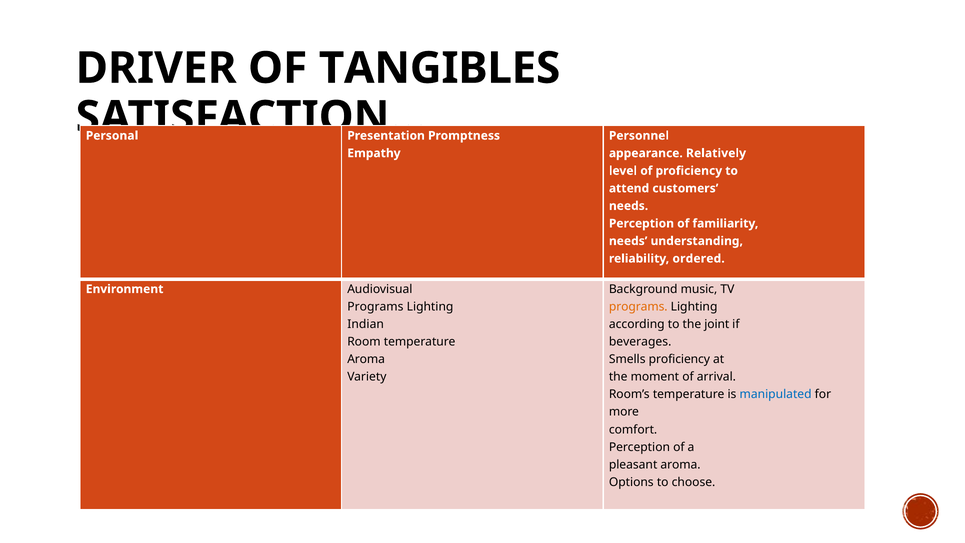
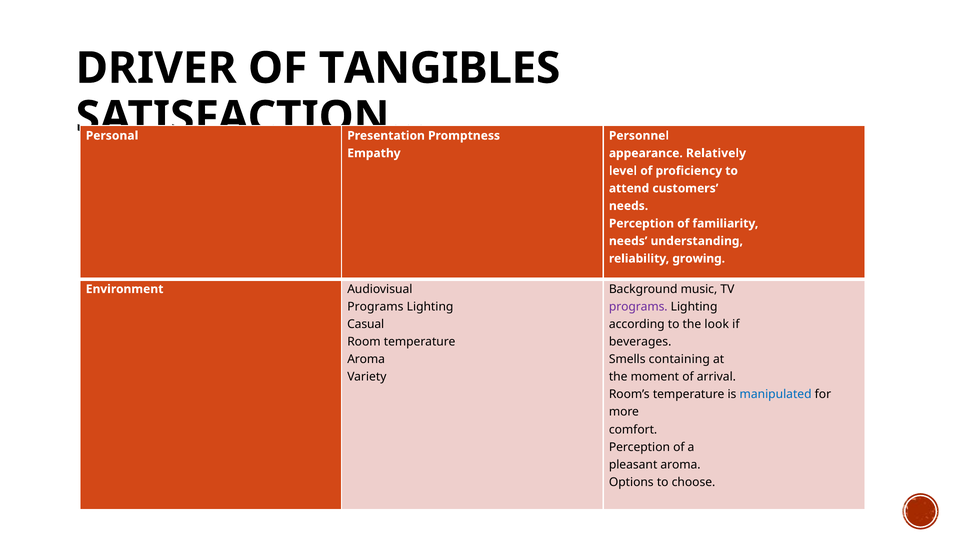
ordered: ordered -> growing (699, 259)
programs colour: orange -> purple (638, 307)
Indian: Indian -> Casual (366, 324)
joint: joint -> look (717, 324)
Smells proficiency: proficiency -> containing (679, 359)
